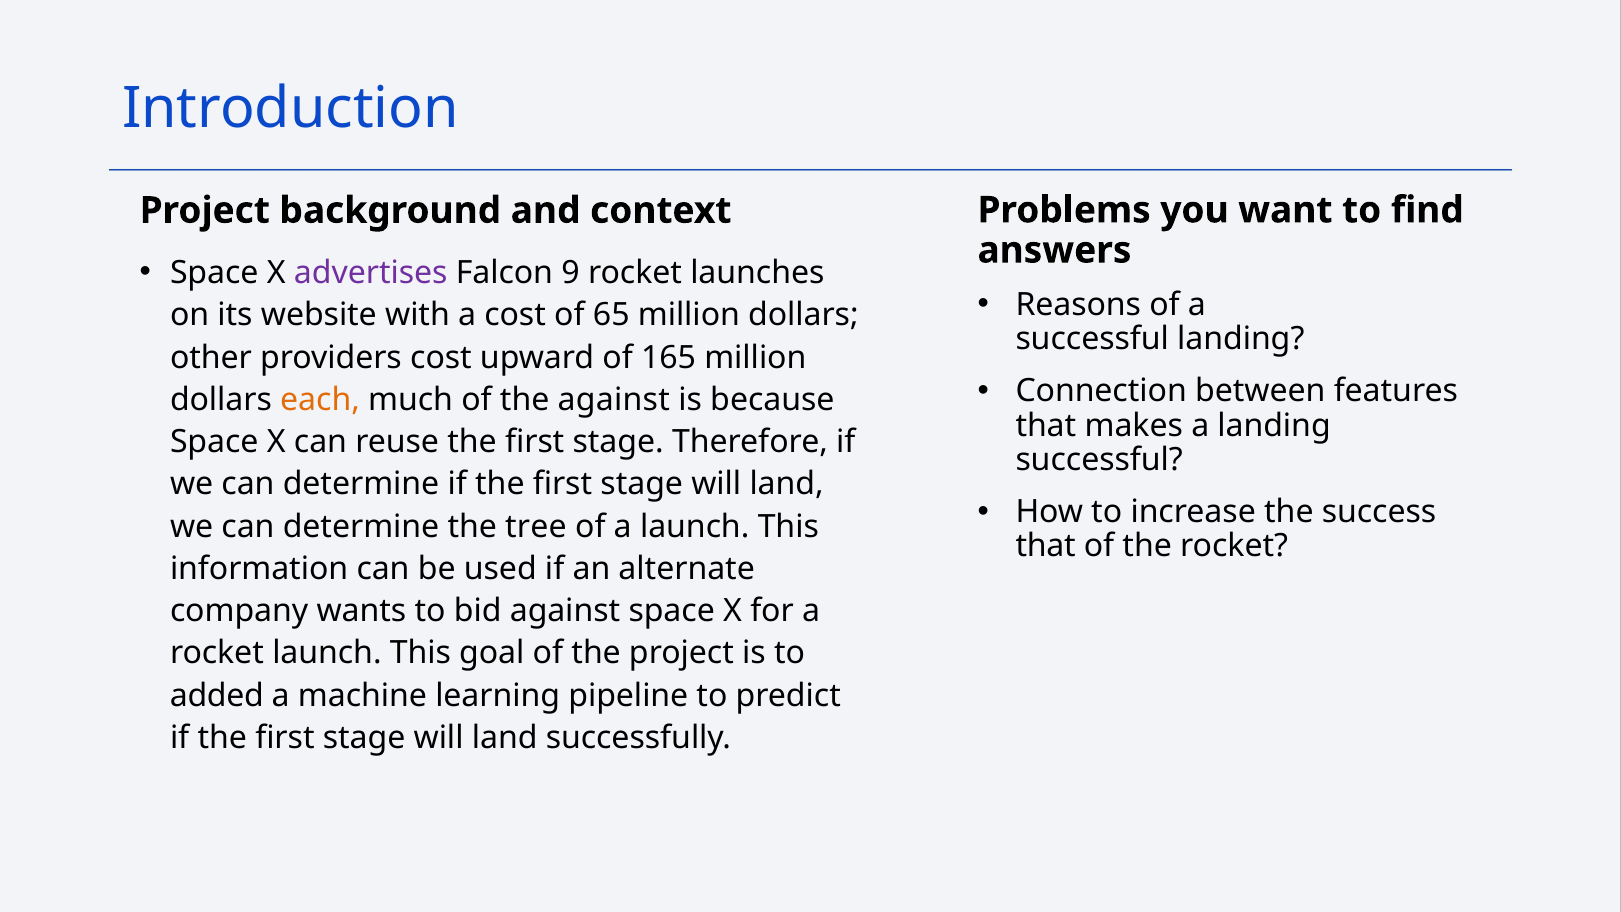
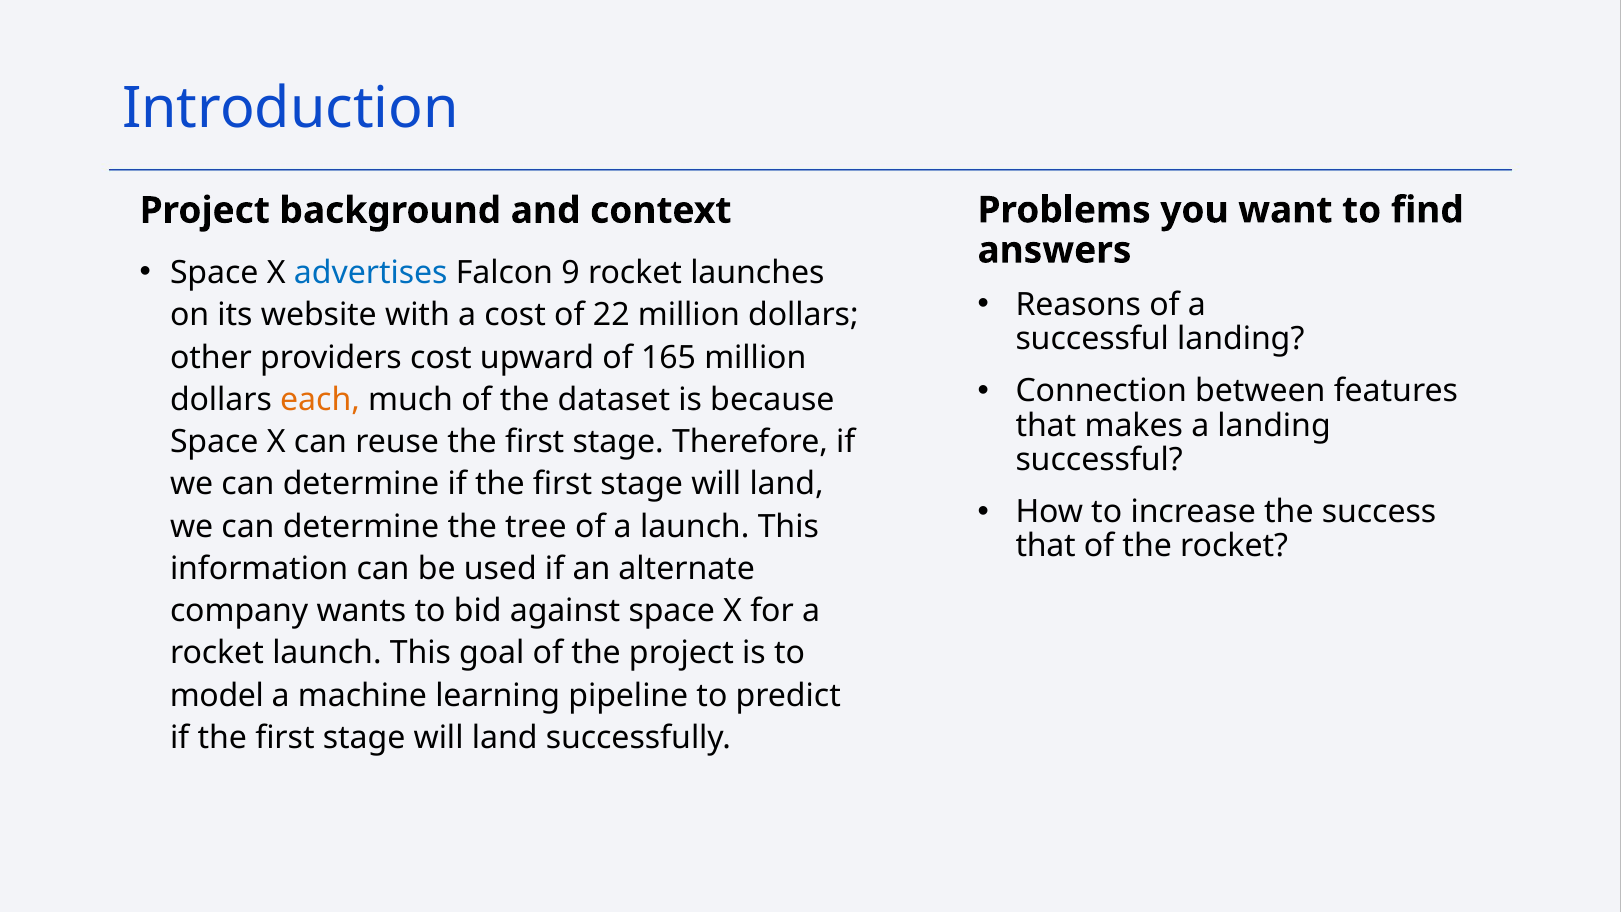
advertises colour: purple -> blue (371, 273)
65: 65 -> 22 (611, 315)
the against: against -> dataset (614, 400)
added: added -> model (217, 696)
